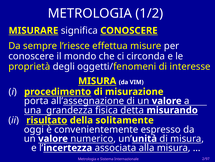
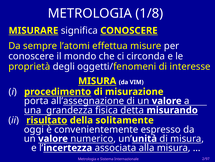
1/2: 1/2 -> 1/8 (149, 13)
l’riesce: l’riesce -> l’atomi (75, 46)
